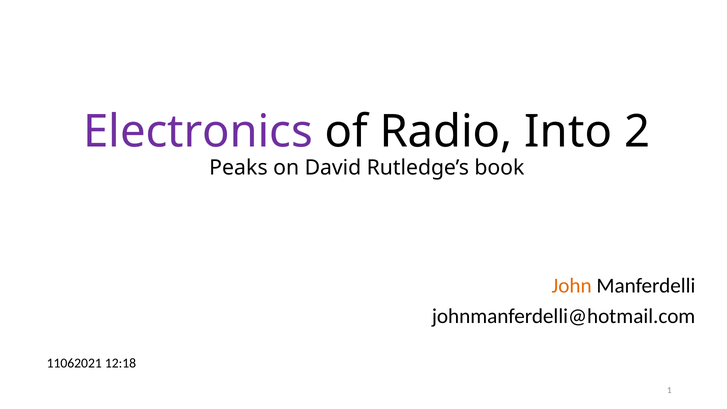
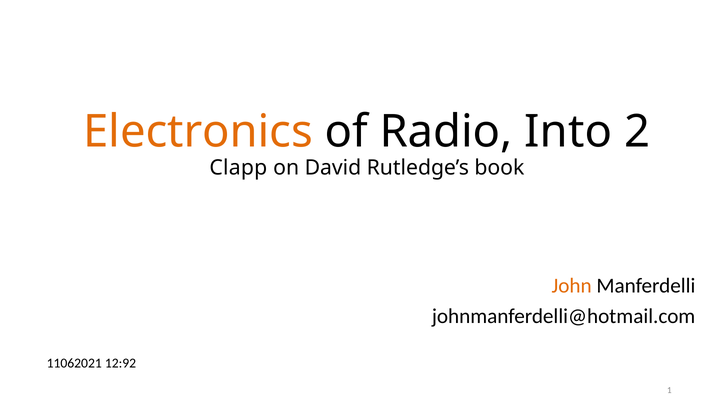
Electronics colour: purple -> orange (198, 132)
Peaks: Peaks -> Clapp (238, 168)
12:18: 12:18 -> 12:92 (120, 363)
